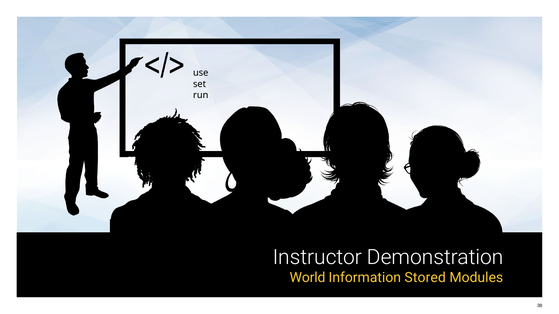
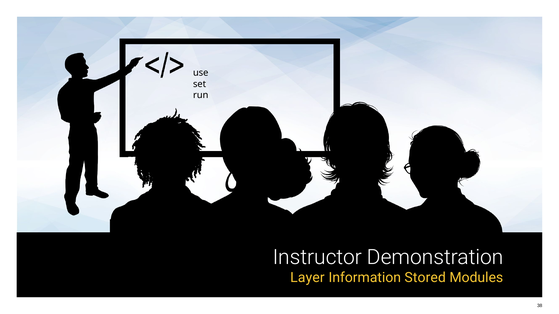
World: World -> Layer (307, 278)
